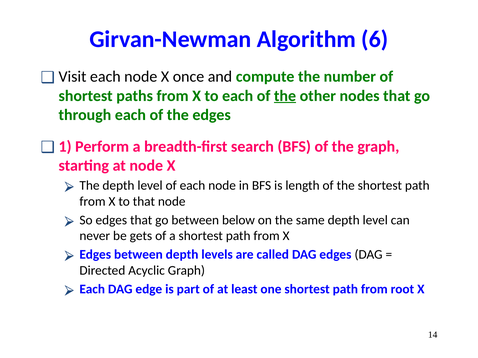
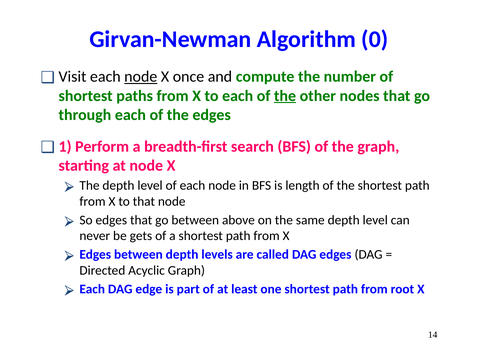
6: 6 -> 0 (375, 39)
node underline: none -> present (141, 77)
below: below -> above (238, 220)
